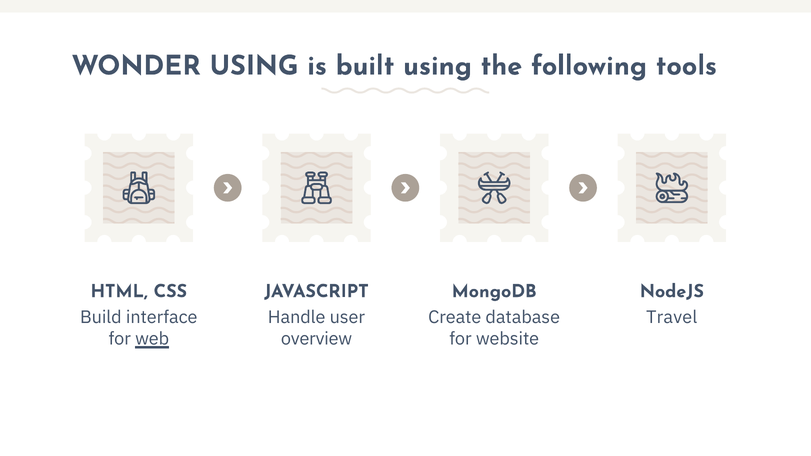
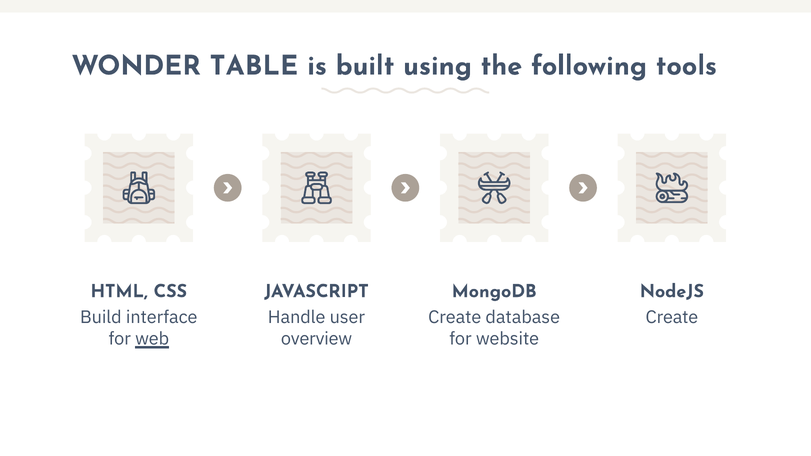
WONDER USING: USING -> TABLE (254, 66)
Travel: Travel -> Create (672, 317)
